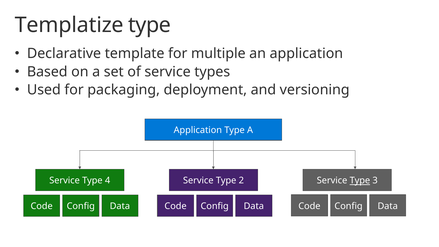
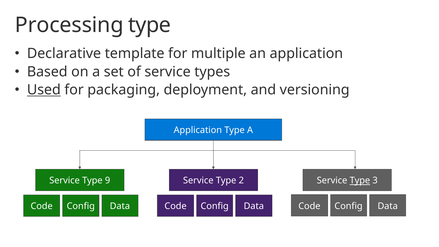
Templatize: Templatize -> Processing (69, 25)
Used underline: none -> present (44, 90)
4: 4 -> 9 (108, 181)
